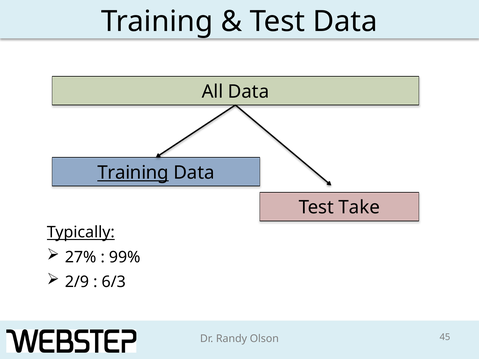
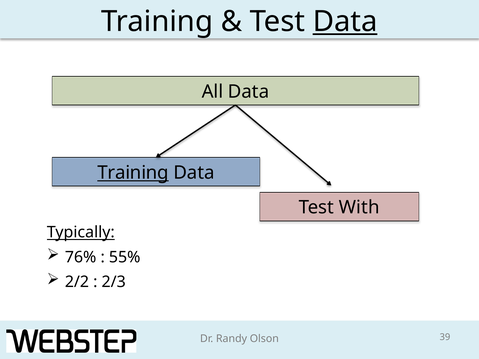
Data underline: none -> present (345, 22)
Take: Take -> With (359, 208)
27%: 27% -> 76% (81, 257)
99%: 99% -> 55% (125, 257)
2/9: 2/9 -> 2/2 (77, 282)
6/3: 6/3 -> 2/3 (114, 282)
45: 45 -> 39 (445, 337)
